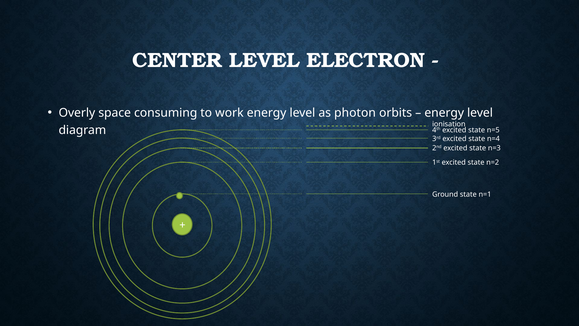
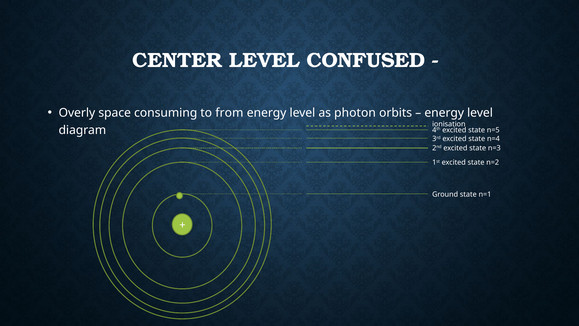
ELECTRON: ELECTRON -> CONFUSED (366, 60)
work: work -> from (229, 113)
